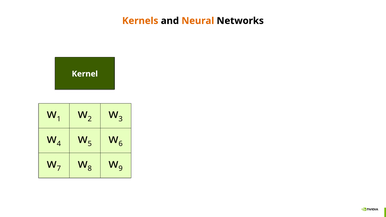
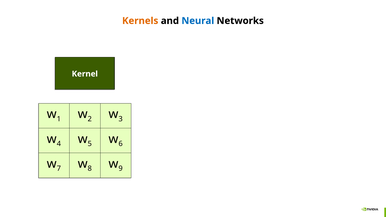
Neural colour: orange -> blue (198, 21)
